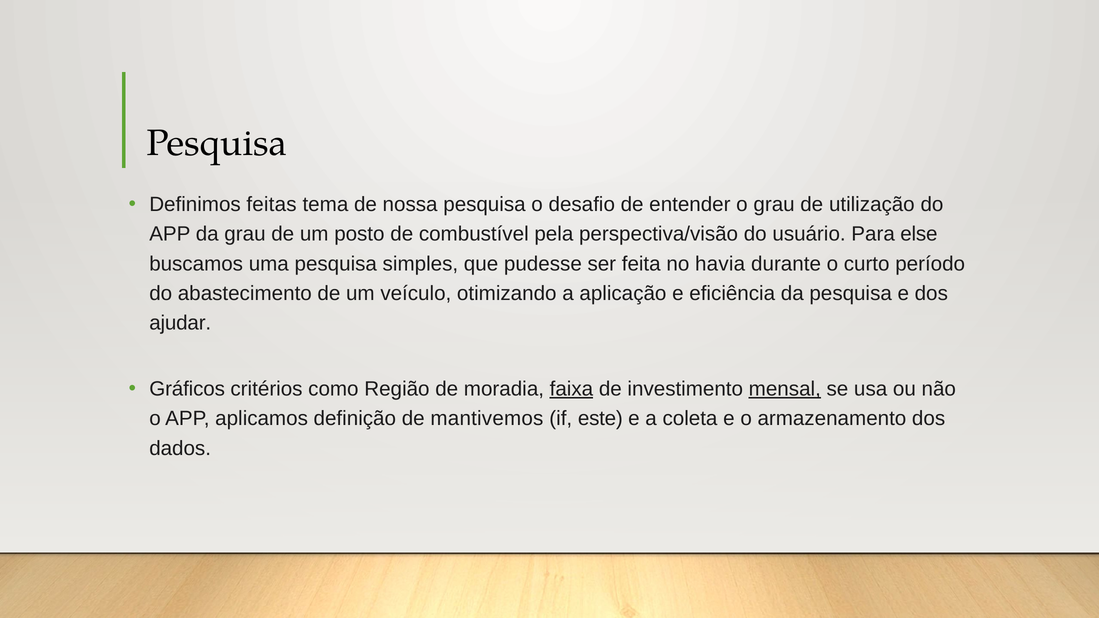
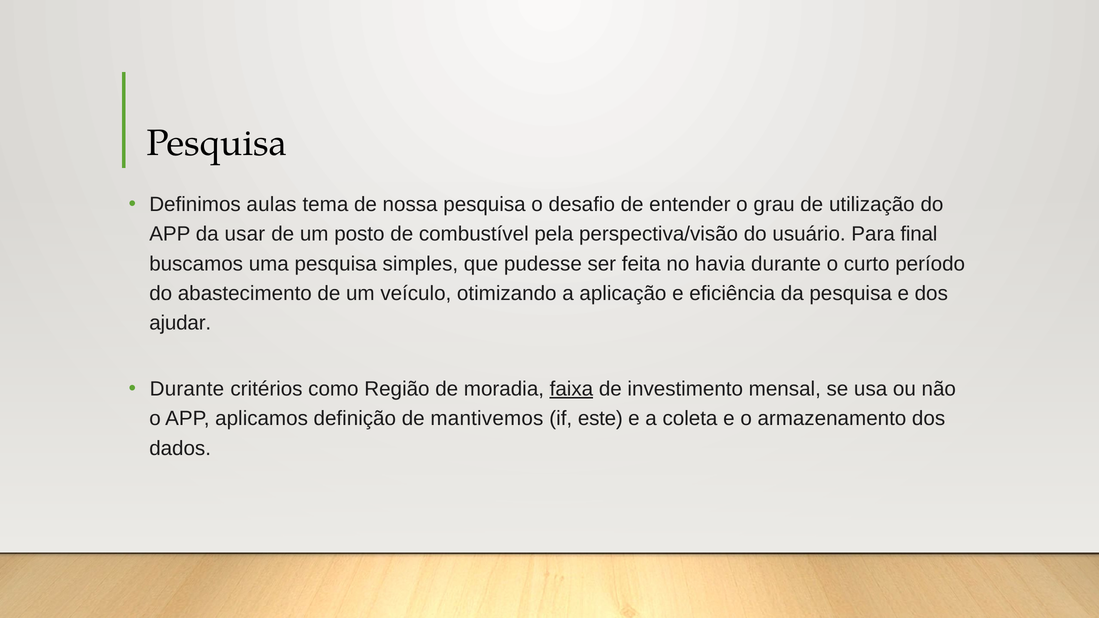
feitas: feitas -> aulas (272, 205)
da grau: grau -> usar (245, 234)
else: else -> final (919, 234)
Gráficos: Gráficos -> Durante (187, 389)
mensal underline: present -> none (785, 389)
